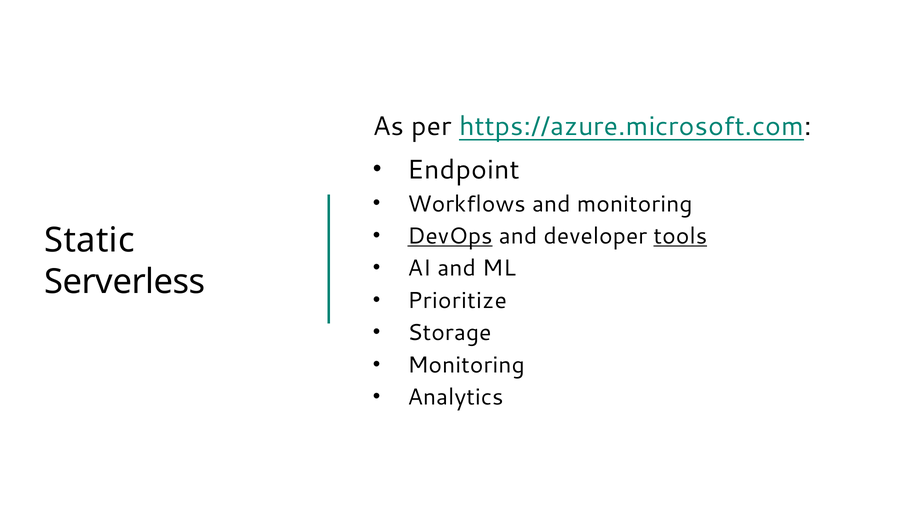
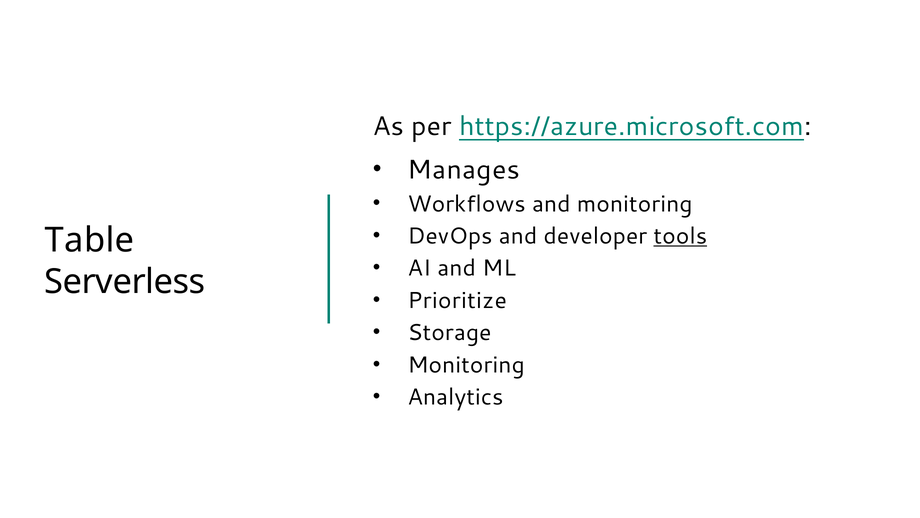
Endpoint: Endpoint -> Manages (464, 169)
DevOps underline: present -> none (450, 236)
Static: Static -> Table (90, 240)
